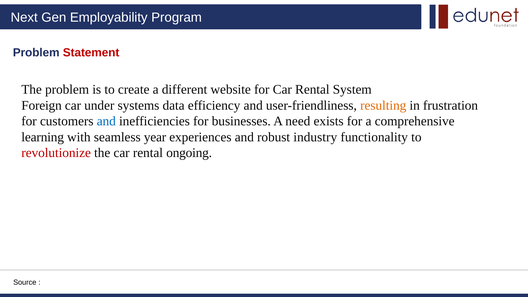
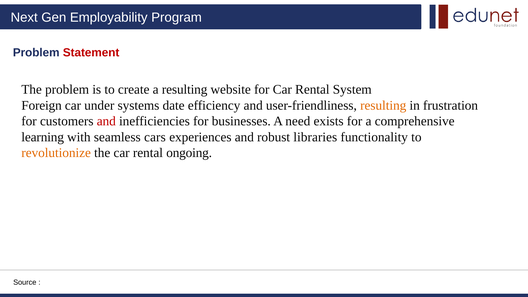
a different: different -> resulting (185, 89)
data: data -> date (174, 105)
and colour: blue -> red (106, 121)
year: year -> cars (155, 137)
industry: industry -> libraries (315, 137)
revolutionize colour: red -> orange (56, 153)
